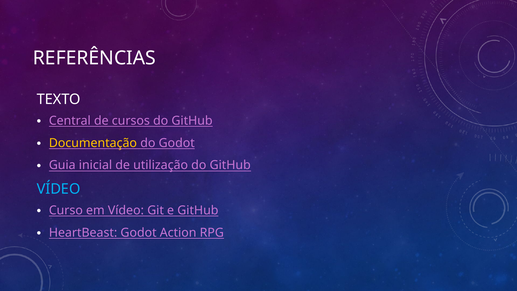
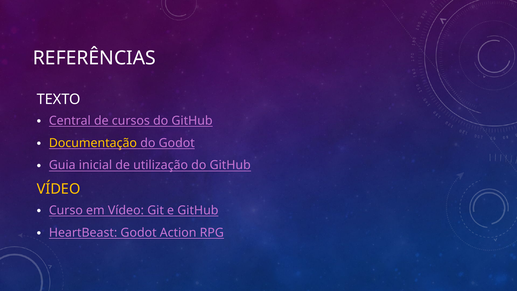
VÍDEO colour: light blue -> yellow (59, 189)
